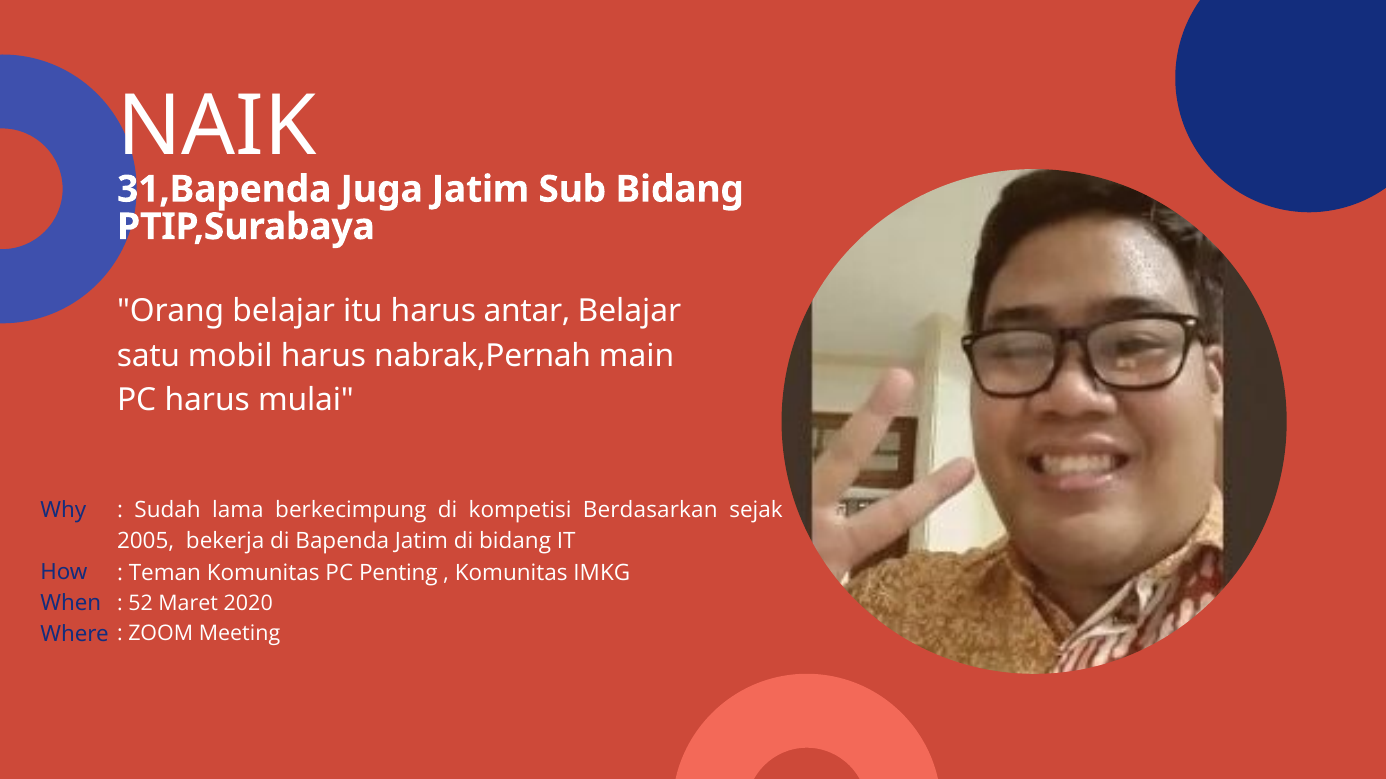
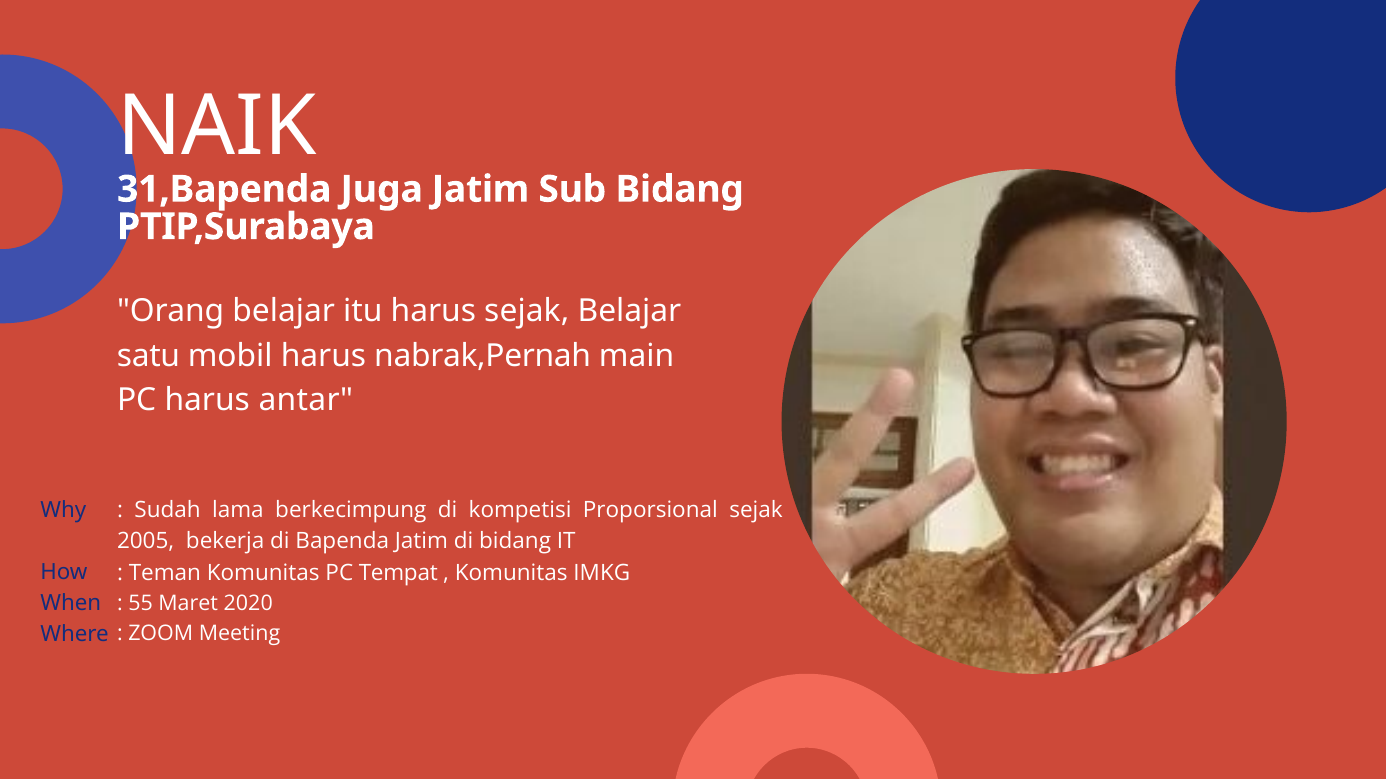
harus antar: antar -> sejak (527, 311)
mulai: mulai -> antar (306, 400)
Berdasarkan: Berdasarkan -> Proporsional (650, 511)
Penting: Penting -> Tempat (398, 573)
52: 52 -> 55 (141, 604)
